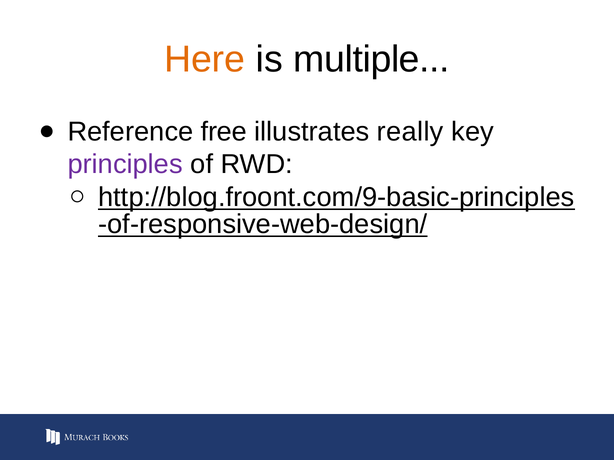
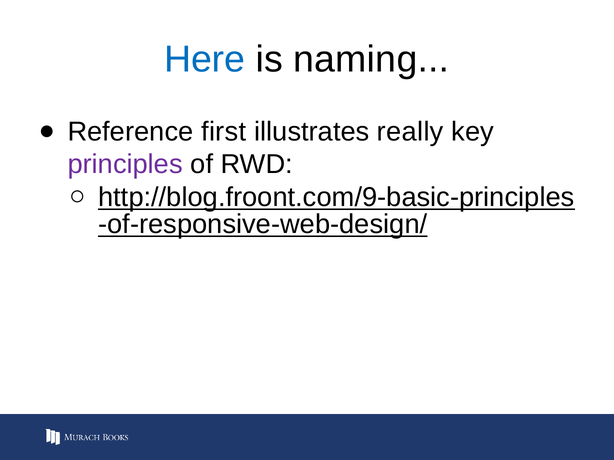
Here colour: orange -> blue (205, 59)
multiple: multiple -> naming (371, 59)
free: free -> first (224, 132)
